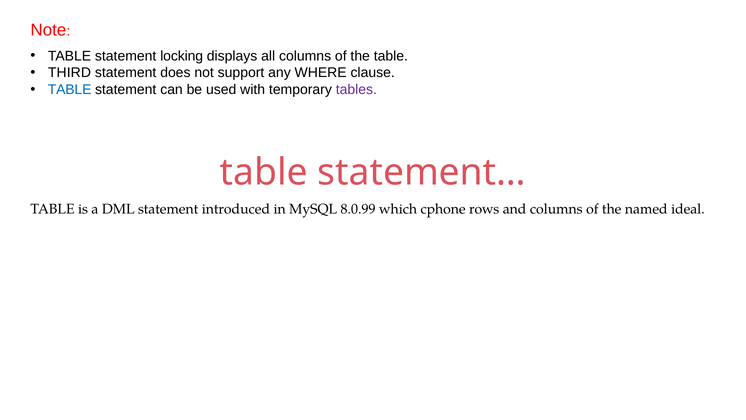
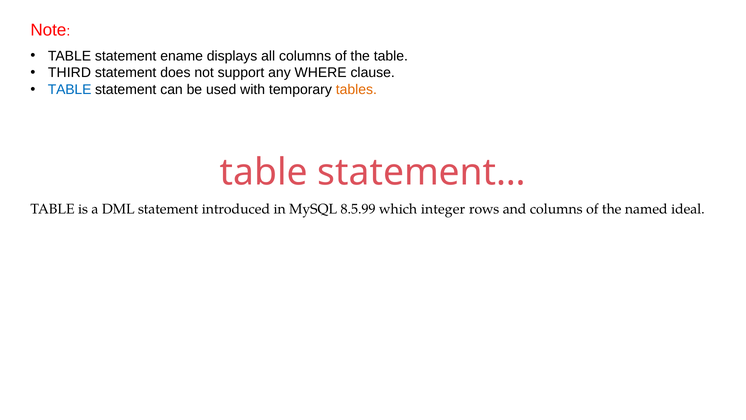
locking: locking -> ename (182, 56)
tables colour: purple -> orange (356, 90)
8.0.99: 8.0.99 -> 8.5.99 (358, 209)
cphone: cphone -> integer (443, 209)
